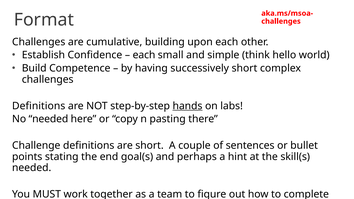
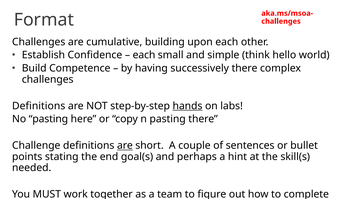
successively short: short -> there (245, 68)
No needed: needed -> pasting (48, 119)
are underline: none -> present (125, 146)
